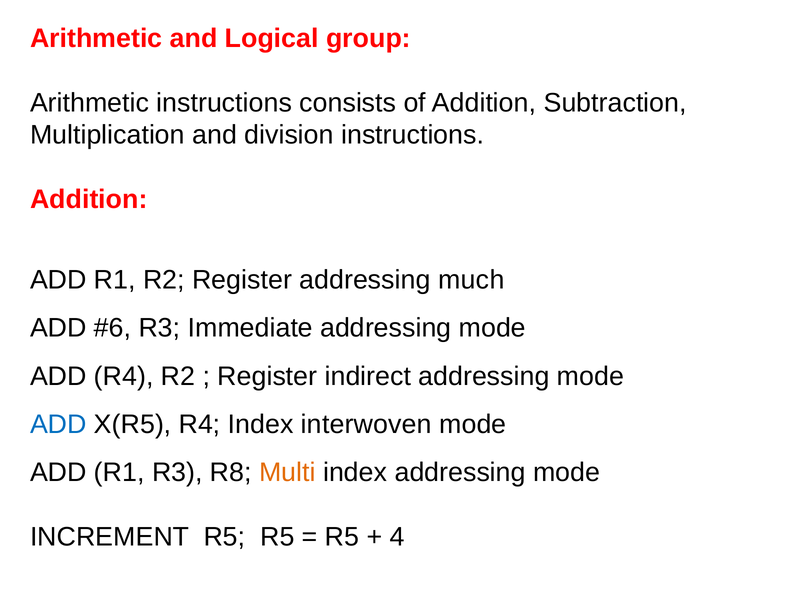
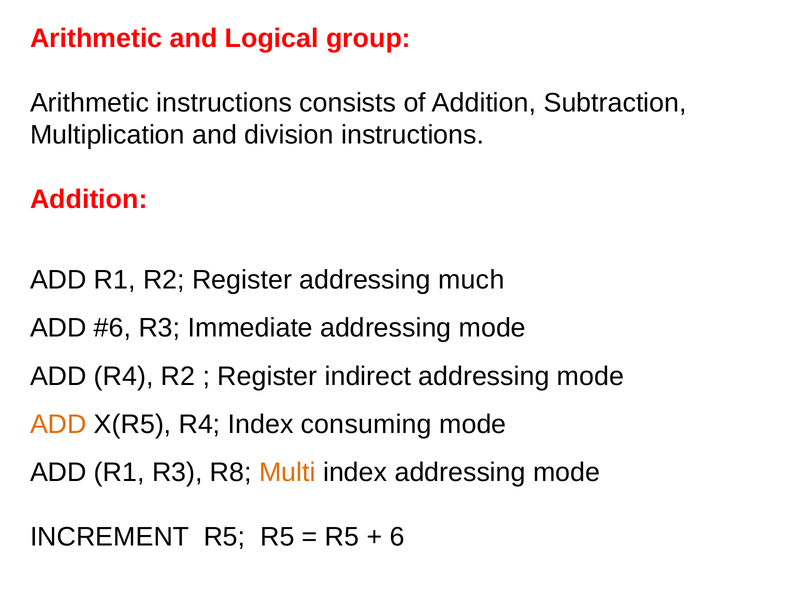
ADD colour: blue -> orange (58, 424)
interwoven: interwoven -> consuming (366, 424)
4: 4 -> 6 (397, 537)
